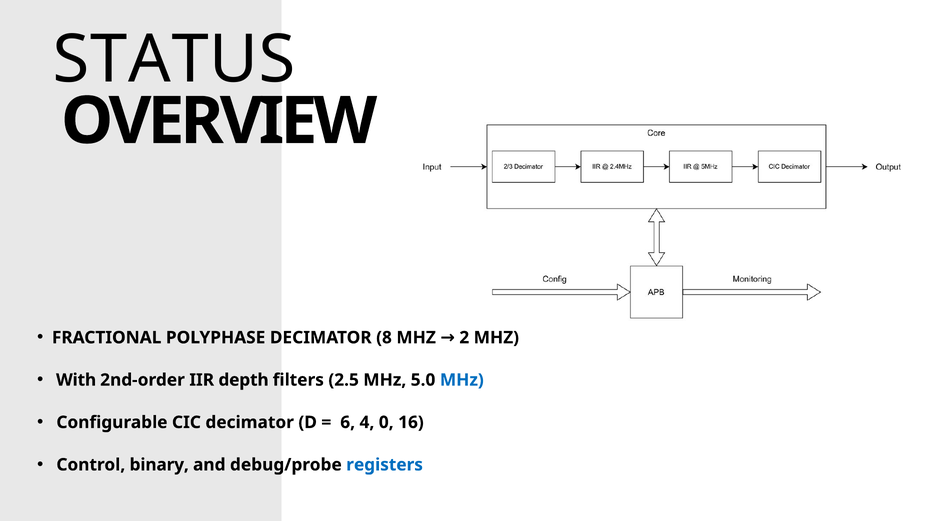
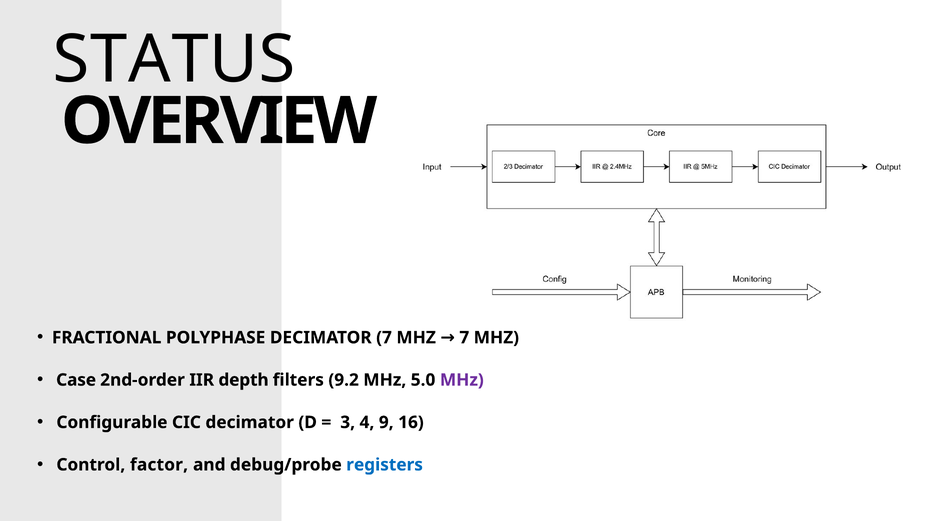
DECIMATOR 8: 8 -> 7 (384, 338)
MHZ 2: 2 -> 7 (464, 338)
With: With -> Case (76, 380)
2.5: 2.5 -> 9.2 (344, 380)
MHz colour: blue -> purple (462, 380)
6: 6 -> 3 (348, 422)
0: 0 -> 9 (386, 422)
binary: binary -> factor (159, 465)
